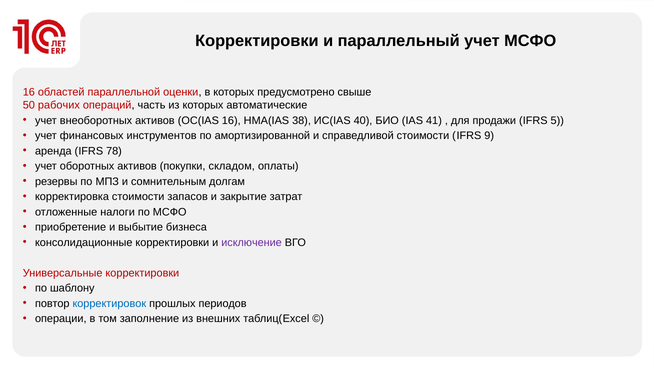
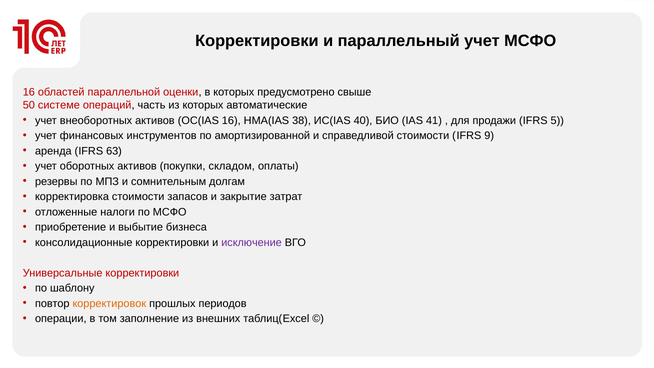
рабочих: рабочих -> системе (59, 105)
78: 78 -> 63 (114, 151)
корректировок colour: blue -> orange (109, 303)
